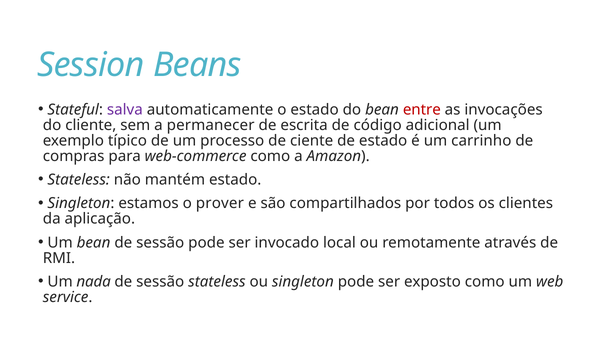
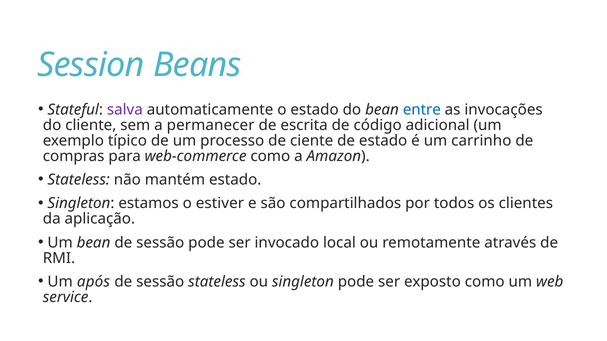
entre colour: red -> blue (422, 110)
prover: prover -> estiver (220, 204)
nada: nada -> após (93, 282)
